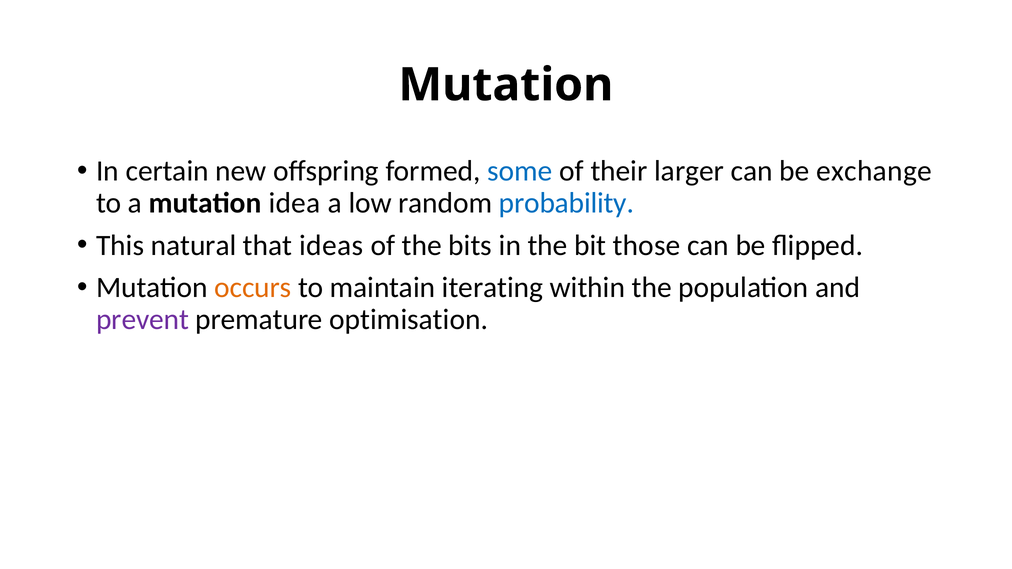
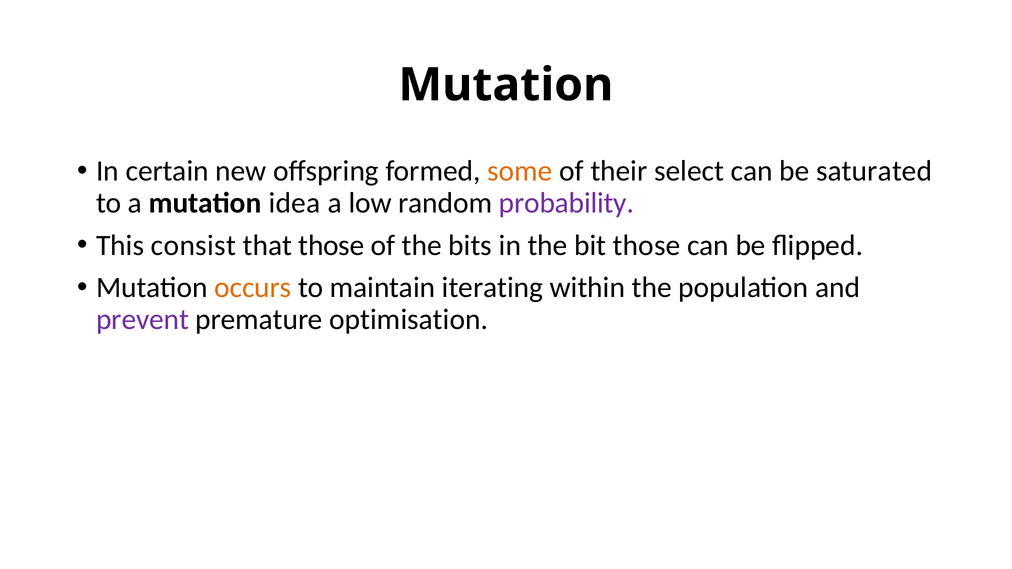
some colour: blue -> orange (520, 171)
larger: larger -> select (689, 171)
exchange: exchange -> saturated (874, 171)
probability colour: blue -> purple (567, 203)
natural: natural -> consist (193, 245)
that ideas: ideas -> those (331, 245)
